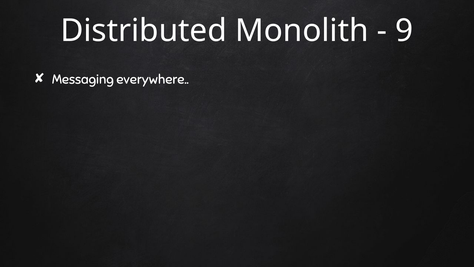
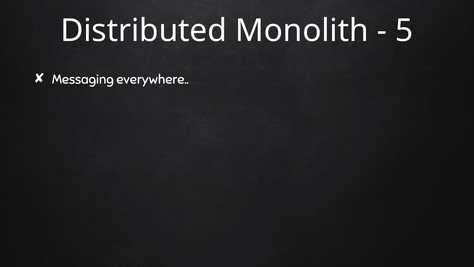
9: 9 -> 5 (404, 31)
